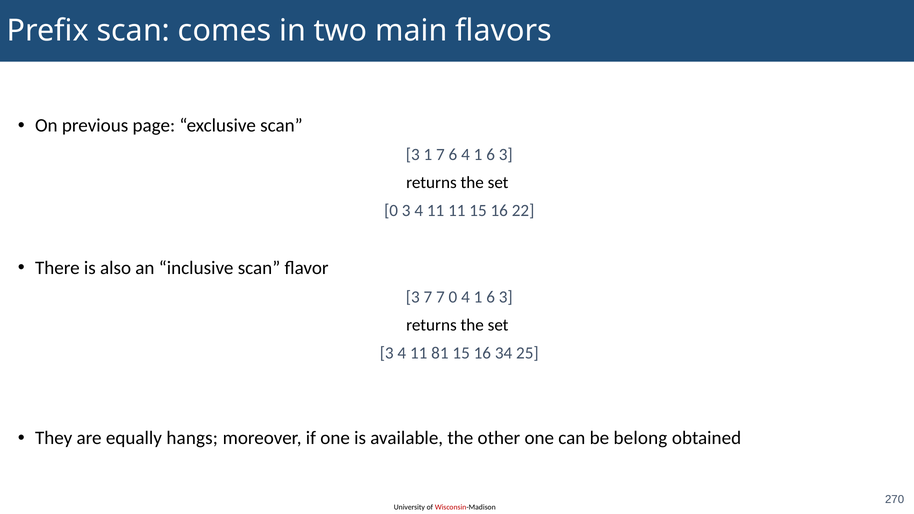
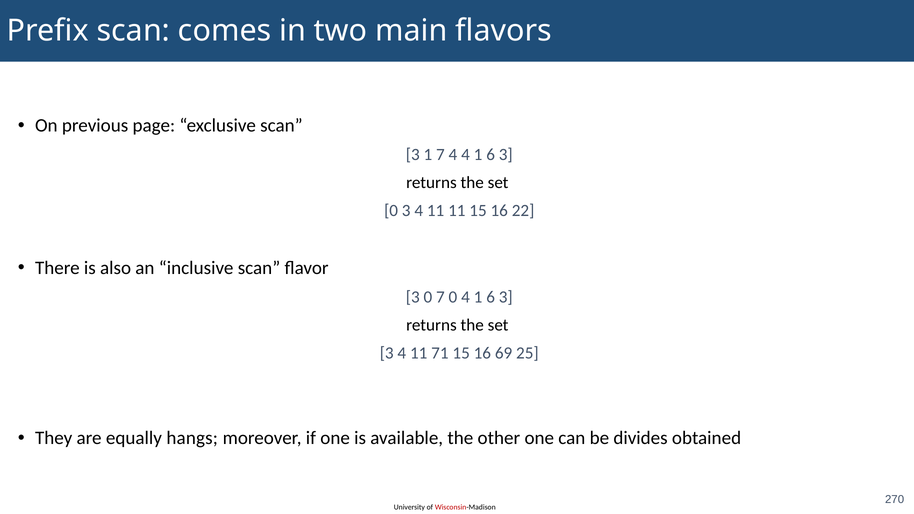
7 6: 6 -> 4 (453, 155)
3 7: 7 -> 0 (428, 297)
81: 81 -> 71 (440, 353)
34: 34 -> 69 (504, 353)
belong: belong -> divides (641, 438)
